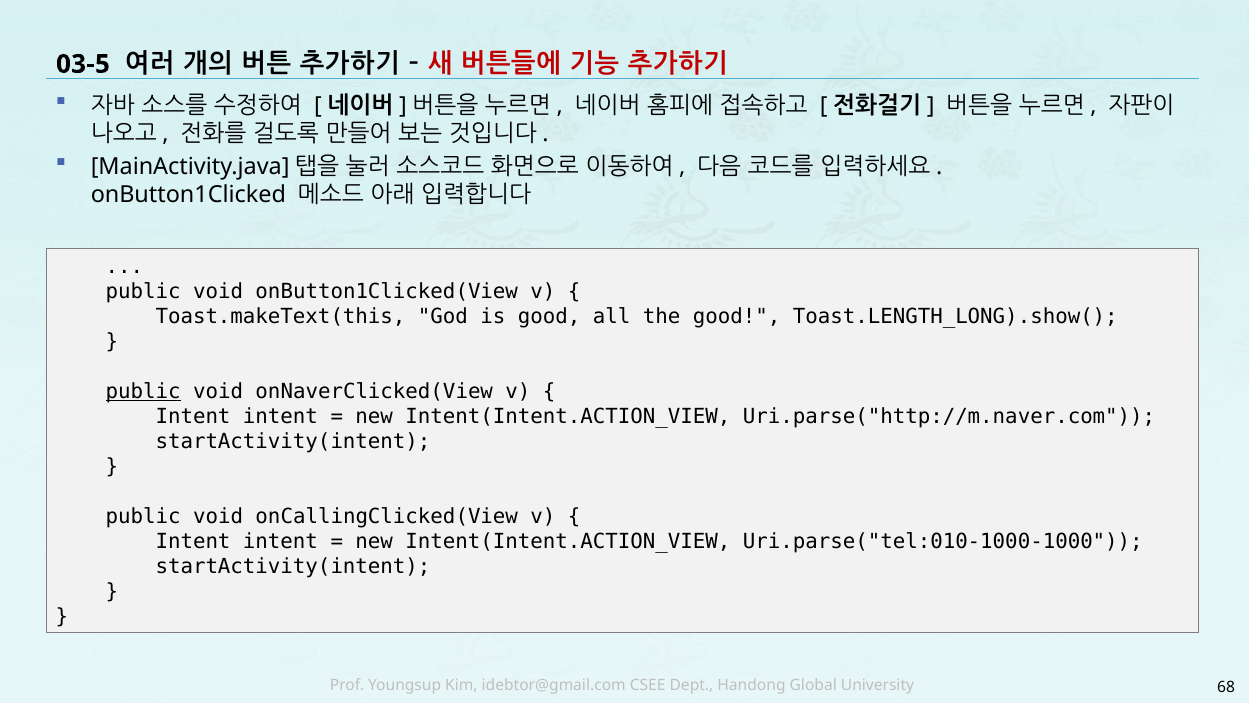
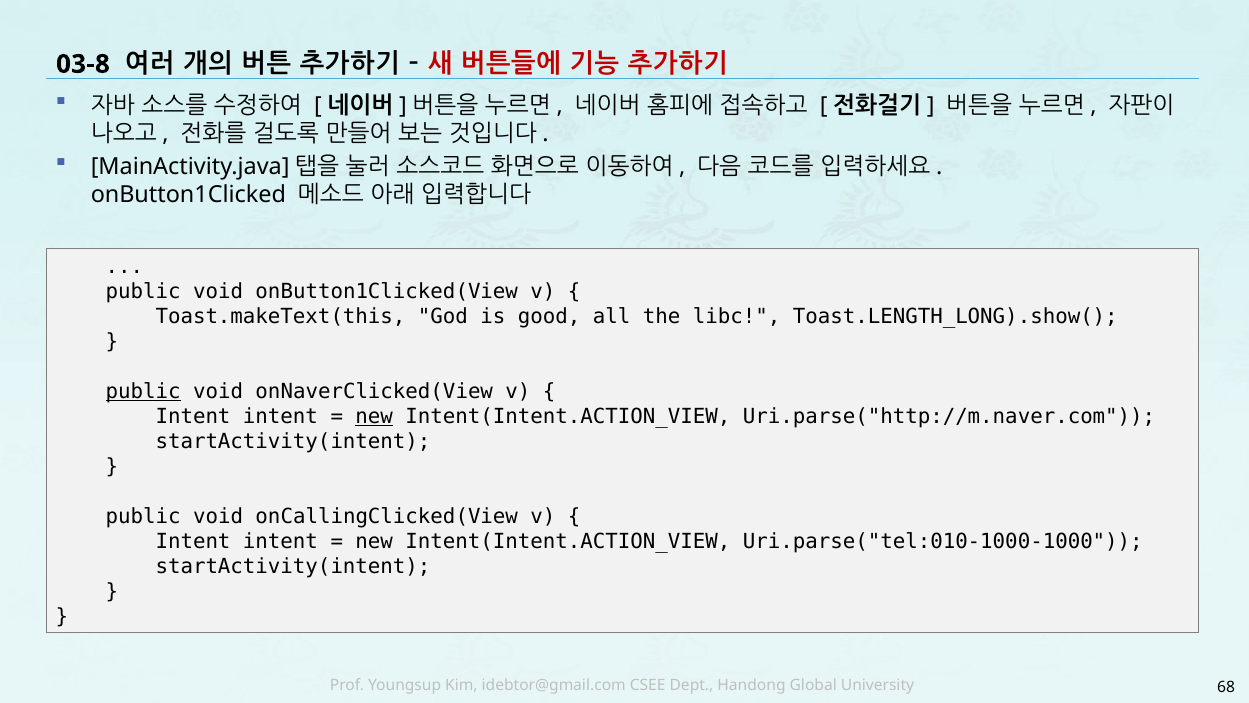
03-5: 03-5 -> 03-8 (83, 64)
the good: good -> libc (737, 316)
new underline: none -> present (374, 416)
